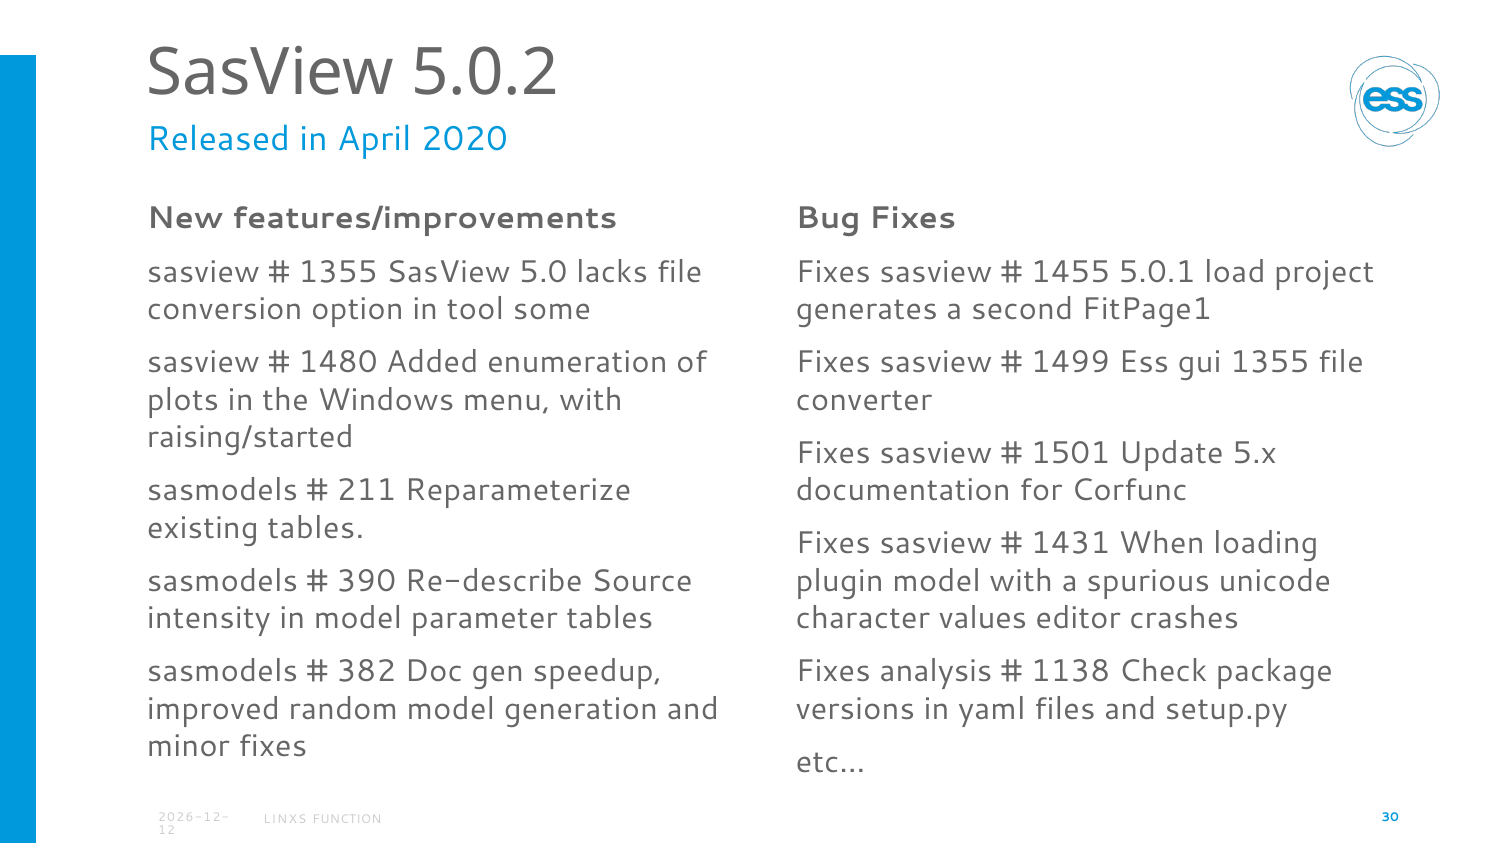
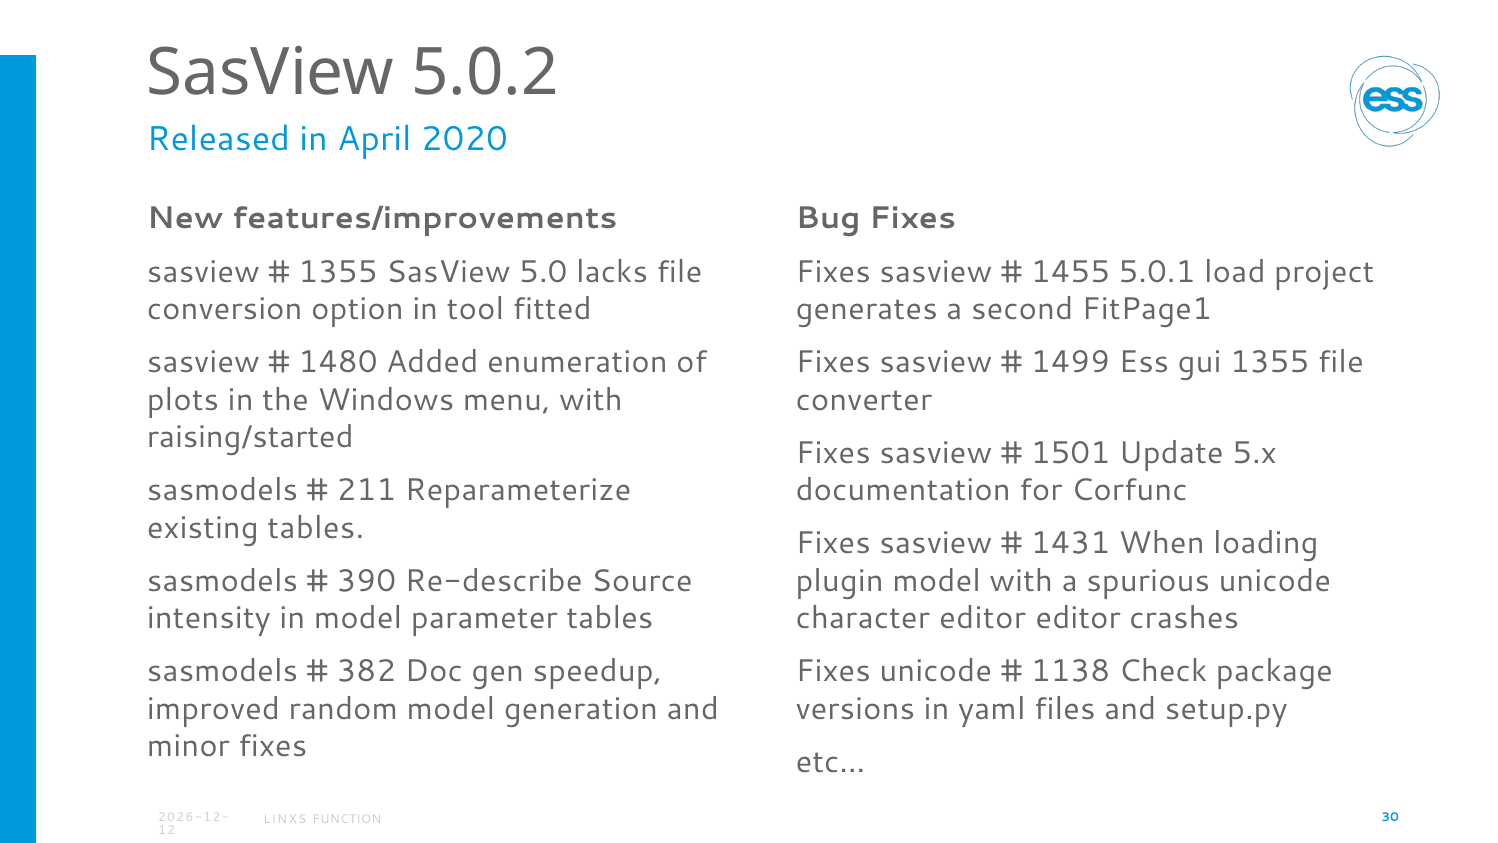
some: some -> fitted (552, 309)
character values: values -> editor (983, 618)
Fixes analysis: analysis -> unicode (936, 671)
